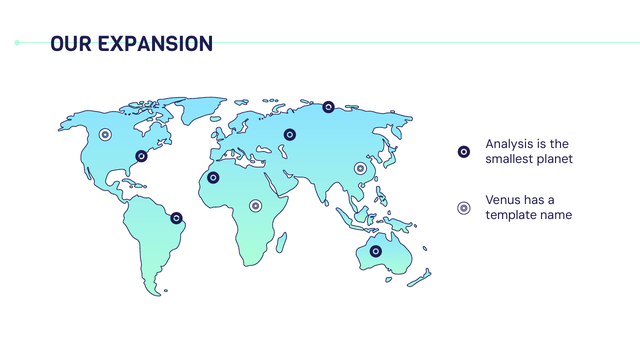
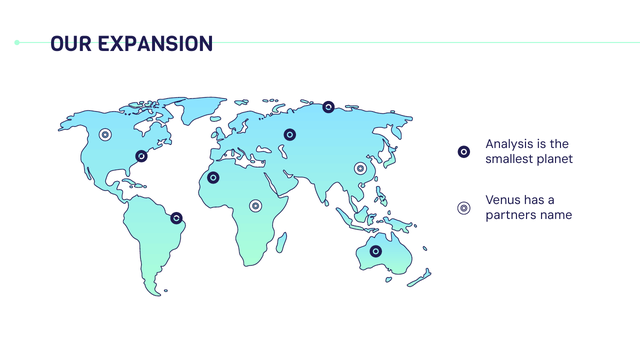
template: template -> partners (511, 215)
